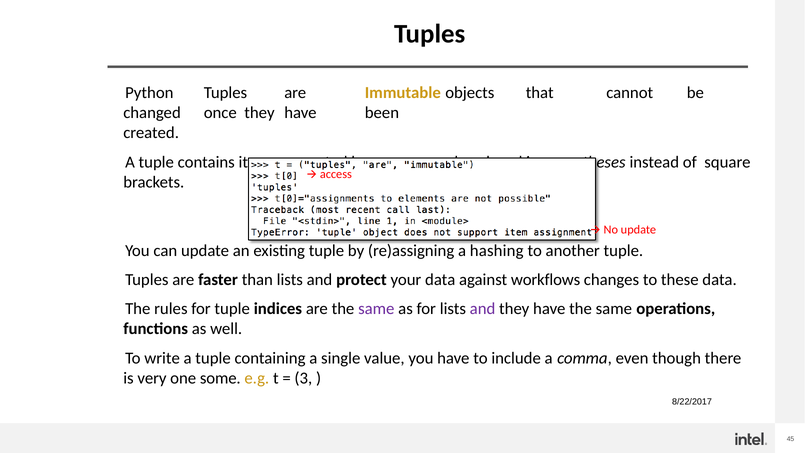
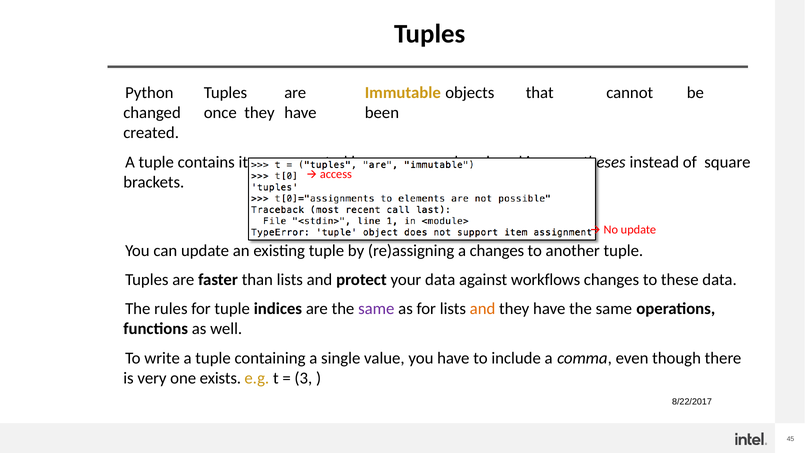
a hashing: hashing -> changes (497, 251)
and colour: purple -> orange (483, 309)
some: some -> exists (220, 378)
